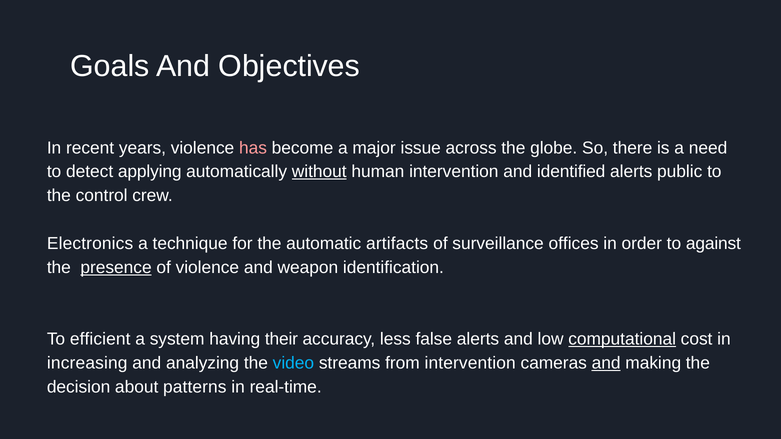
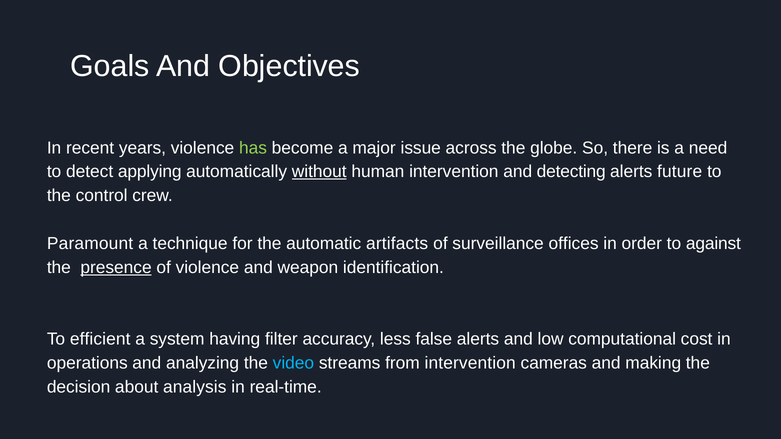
has colour: pink -> light green (253, 148)
identified: identified -> detecting (571, 172)
public: public -> future (680, 172)
Electronics: Electronics -> Paramount (90, 244)
their: their -> filter (281, 339)
computational underline: present -> none (622, 339)
increasing: increasing -> operations (87, 363)
and underline: present -> none (606, 363)
patterns: patterns -> analysis (195, 387)
